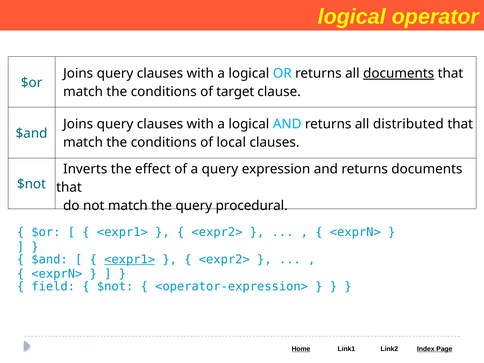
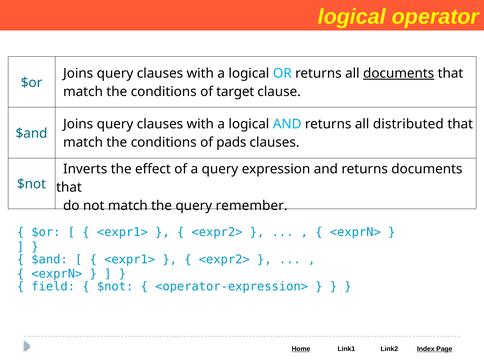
local: local -> pads (231, 143)
procedural: procedural -> remember (252, 206)
<expr1> underline: present -> none (130, 259)
